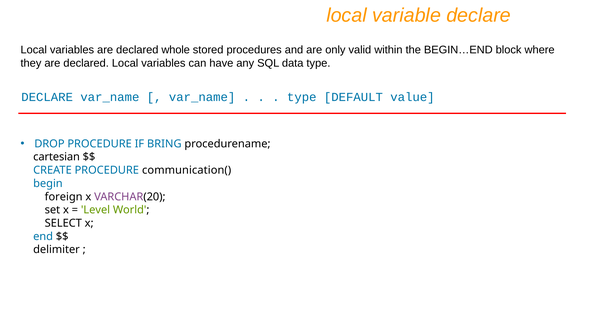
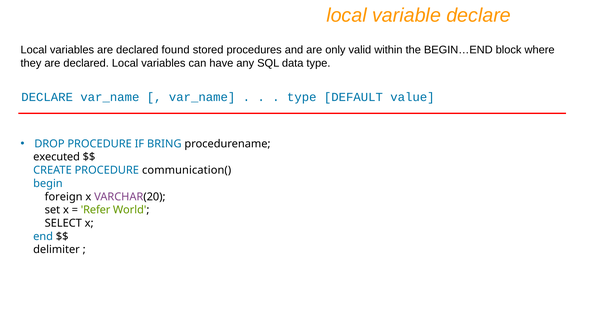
whole: whole -> found (176, 50)
cartesian: cartesian -> executed (57, 157)
Level: Level -> Refer (96, 210)
